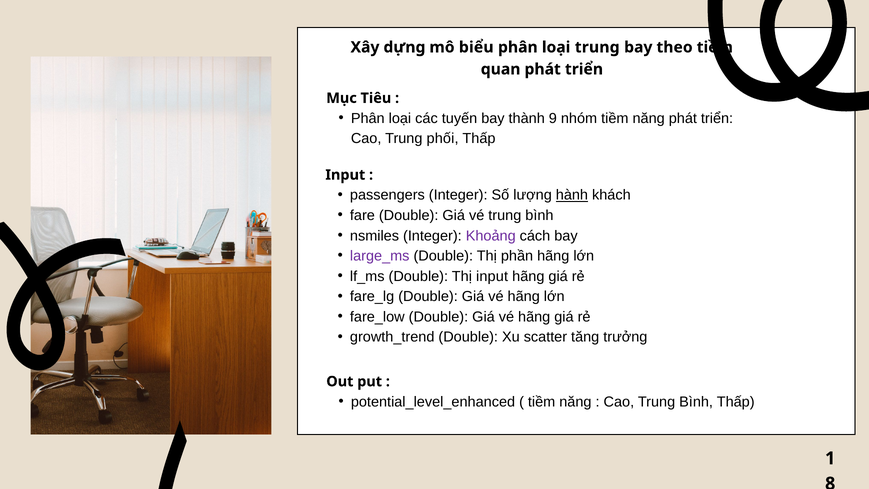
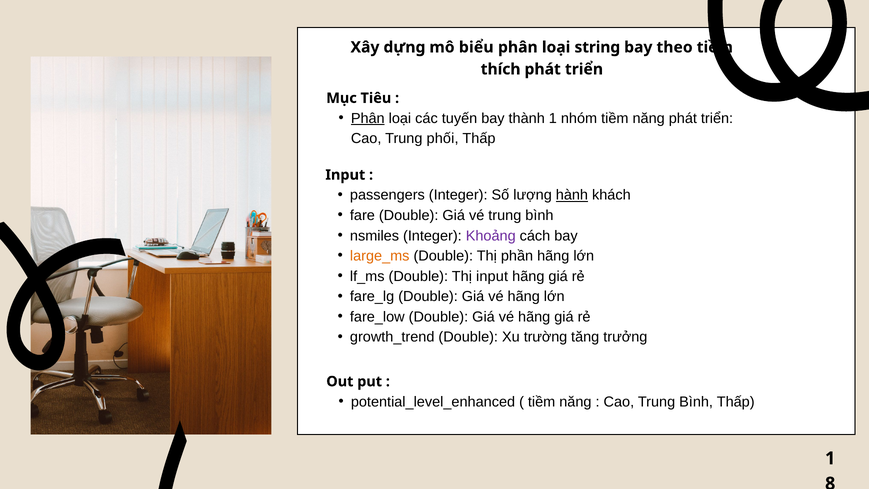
loại trung: trung -> string (597, 47)
quan: quan -> thích (501, 69)
Phân underline: none -> present (368, 118)
thành 9: 9 -> 1 (553, 118)
large_ms colour: purple -> orange (380, 256)
scatter: scatter -> trường (545, 337)
